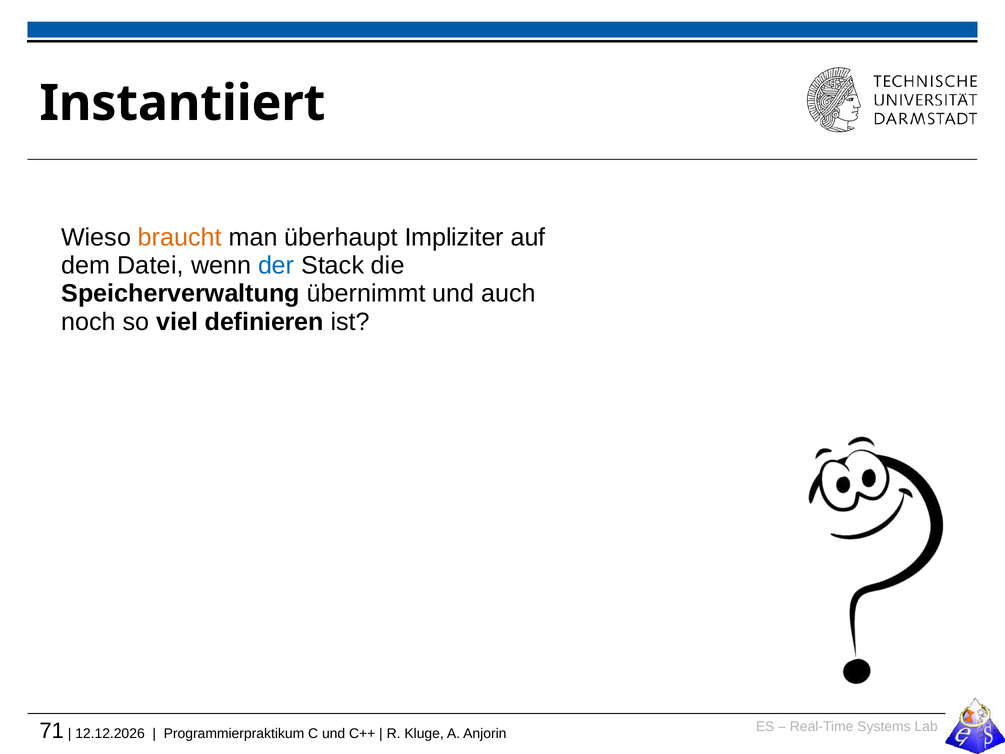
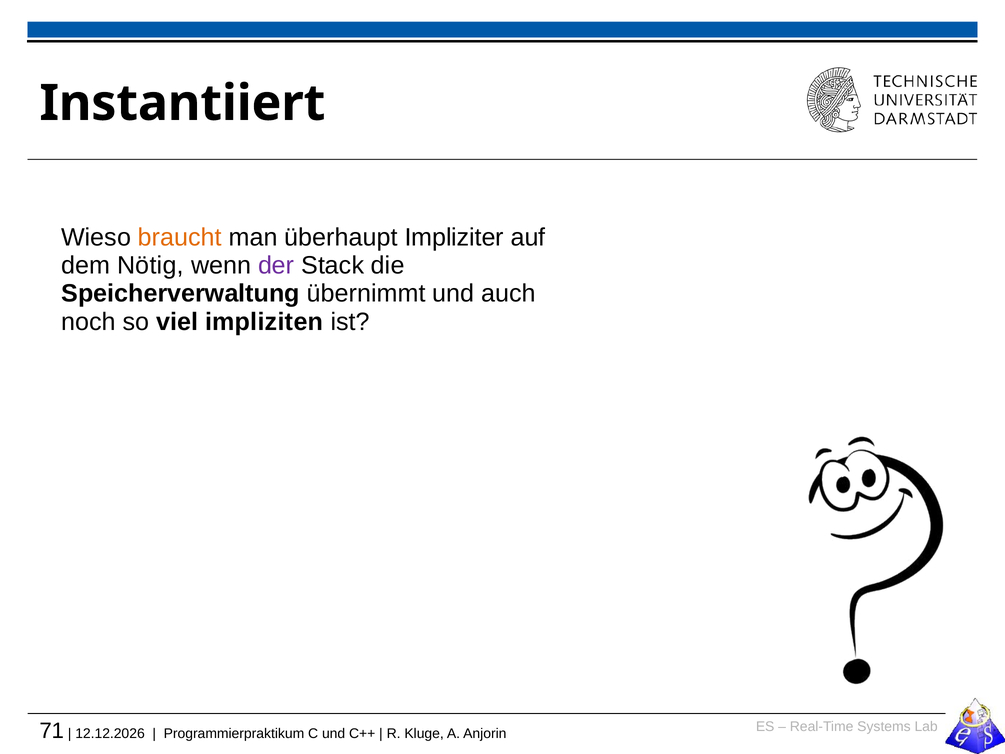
Datei: Datei -> Nötig (150, 266)
der colour: blue -> purple (276, 266)
definieren: definieren -> impliziten (264, 322)
